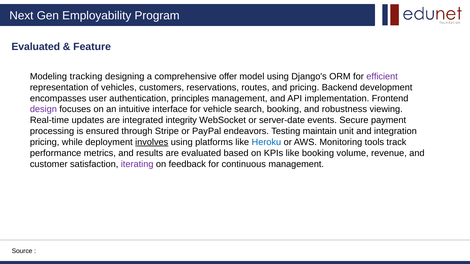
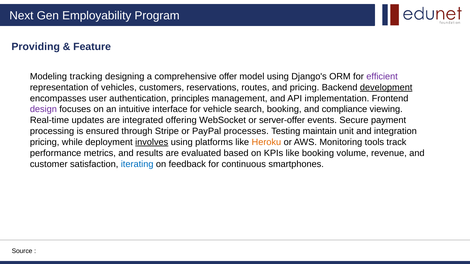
Evaluated: Evaluated -> Providing (36, 47)
development underline: none -> present (386, 88)
robustness: robustness -> compliance (344, 109)
integrity: integrity -> offering (181, 120)
server-date: server-date -> server-offer (282, 120)
endeavors: endeavors -> processes (246, 131)
Heroku colour: blue -> orange (266, 142)
iterating colour: purple -> blue (137, 164)
continuous management: management -> smartphones (296, 164)
